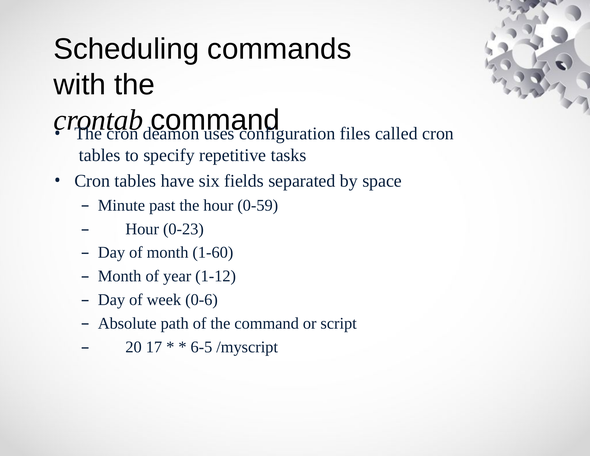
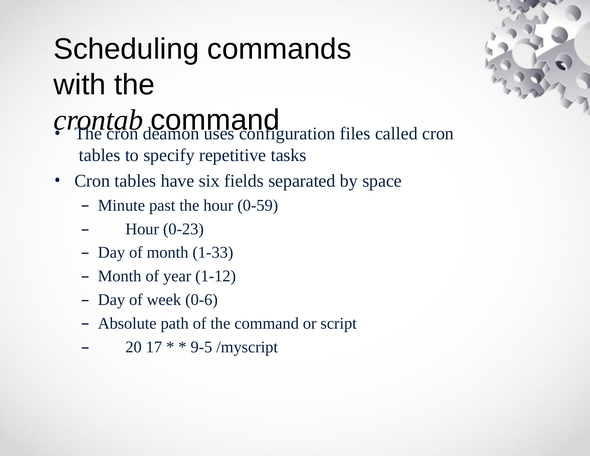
1-60: 1-60 -> 1-33 (213, 253)
6-5: 6-5 -> 9-5 (201, 347)
